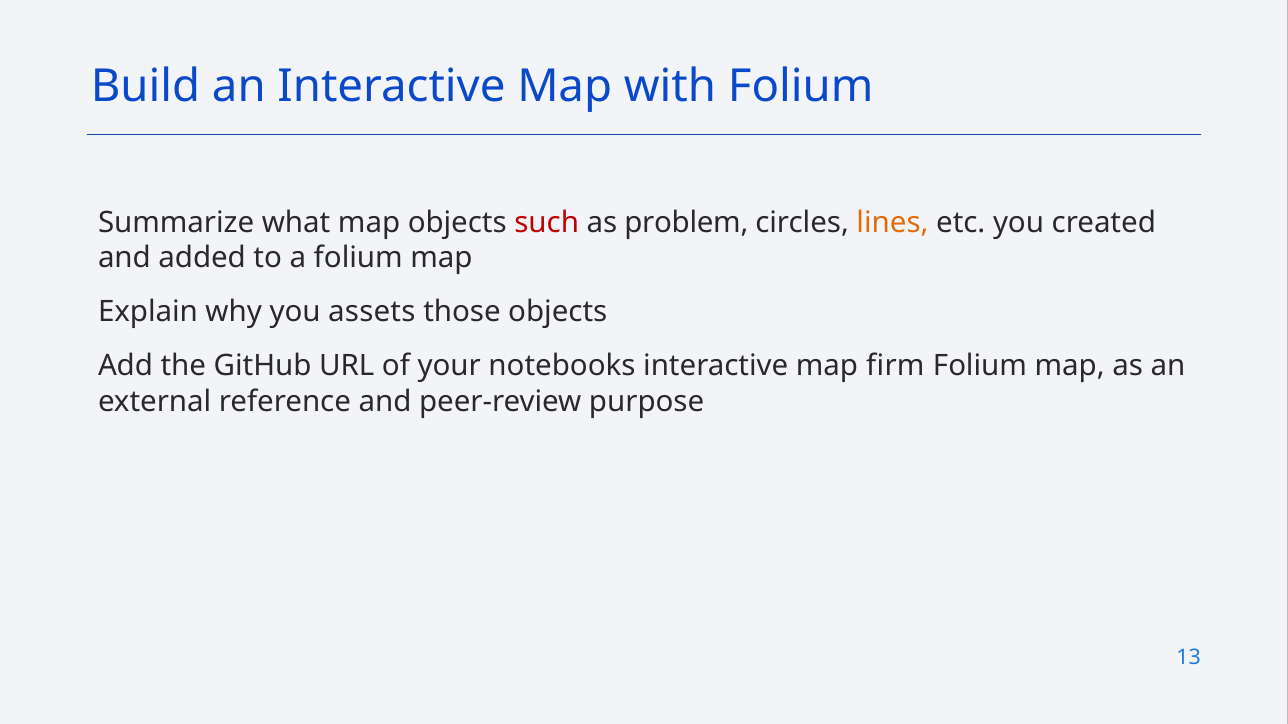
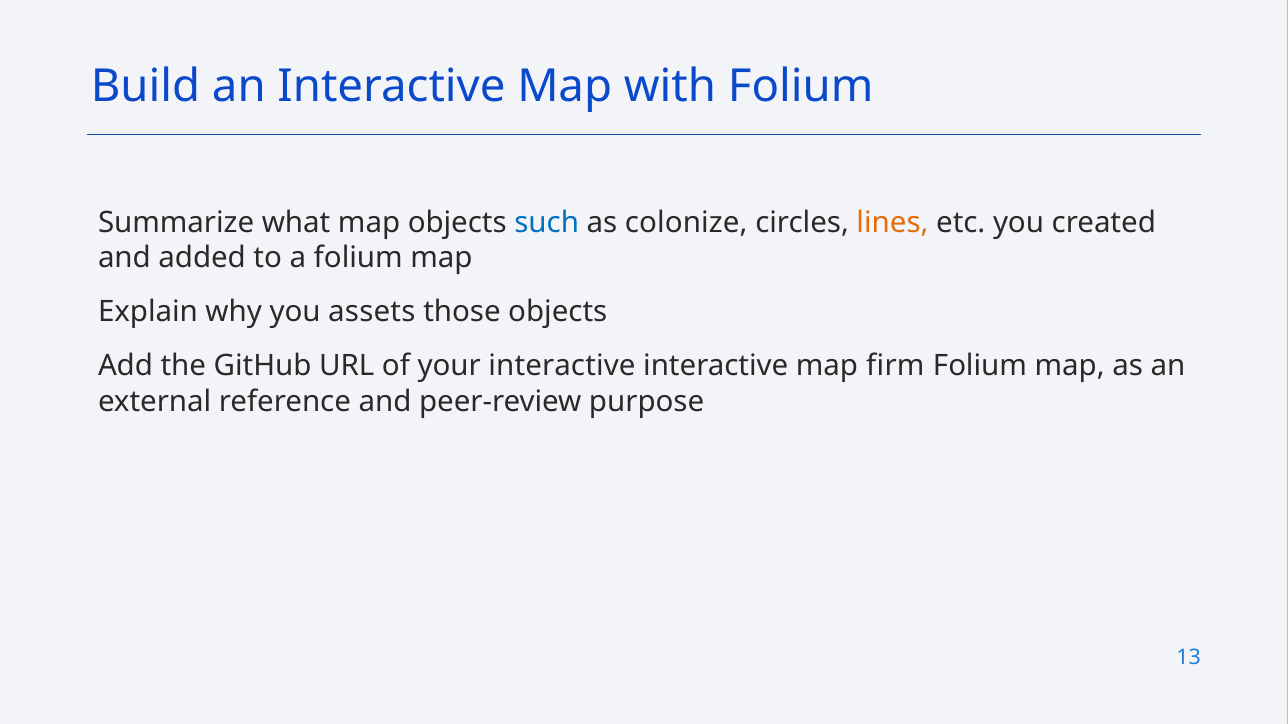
such colour: red -> blue (547, 223)
problem: problem -> colonize (686, 223)
your notebooks: notebooks -> interactive (562, 366)
